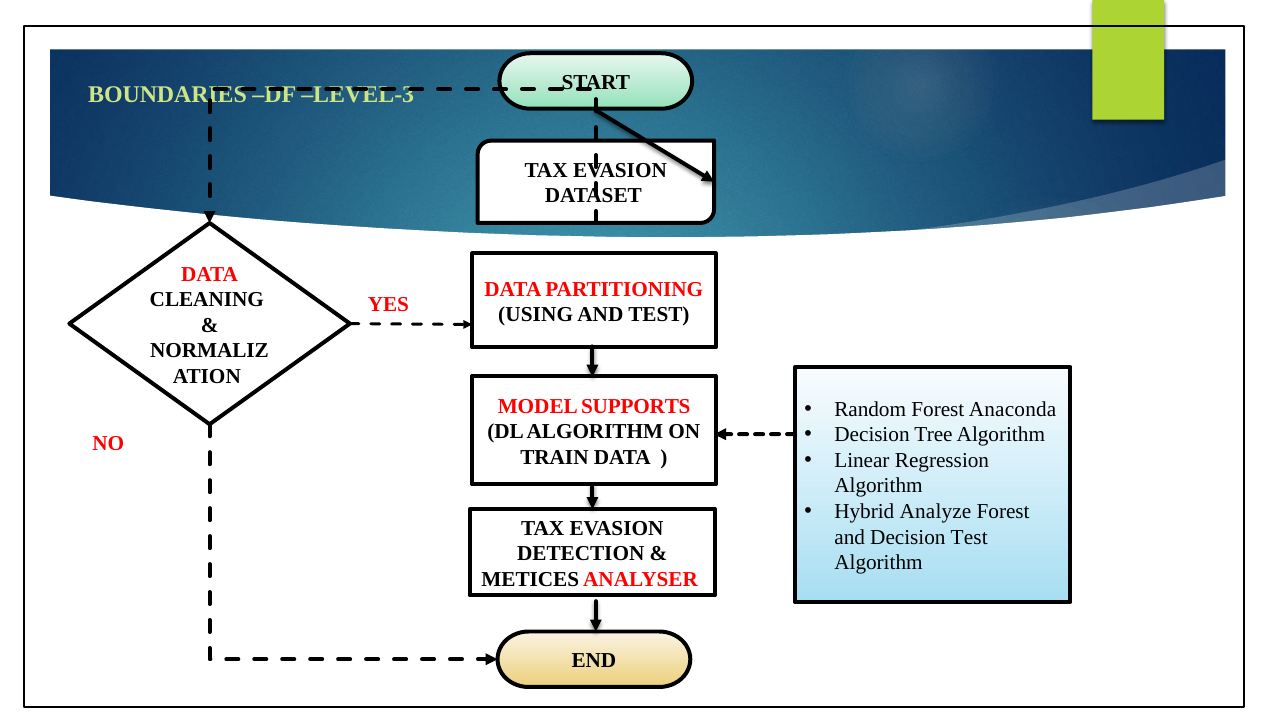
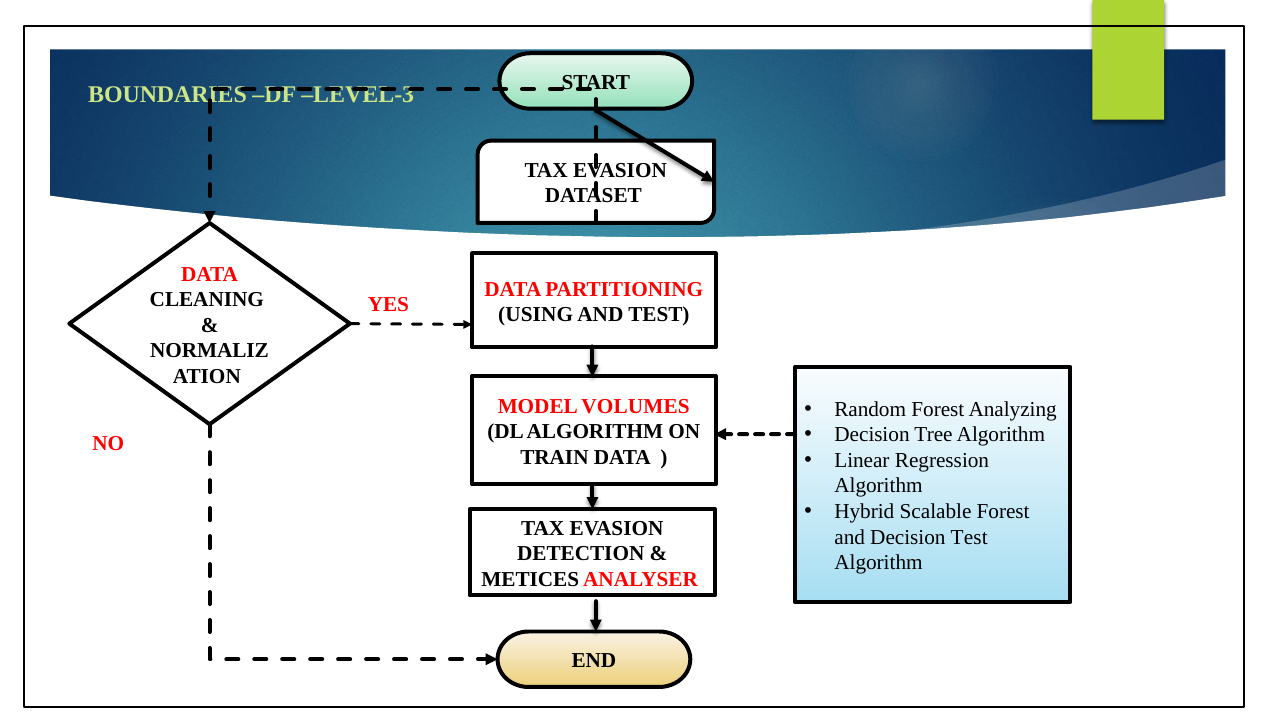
SUPPORTS: SUPPORTS -> VOLUMES (636, 406)
Anaconda: Anaconda -> Analyzing (1013, 409)
Analyze: Analyze -> Scalable (936, 511)
